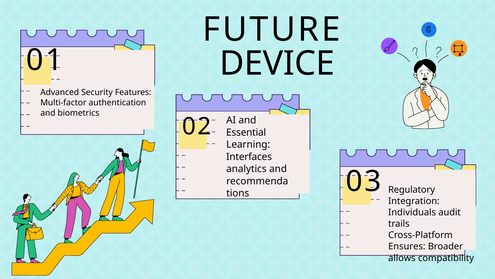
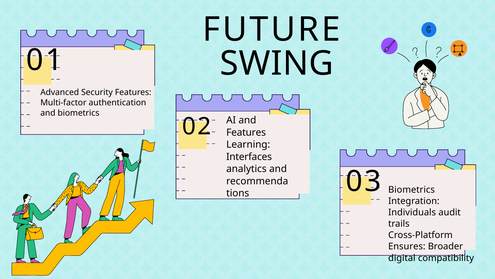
DEVICE: DEVICE -> SWING (277, 63)
Essential: Essential -> Features (246, 132)
Regulatory: Regulatory -> Biometrics (412, 189)
allows: allows -> digital (402, 257)
